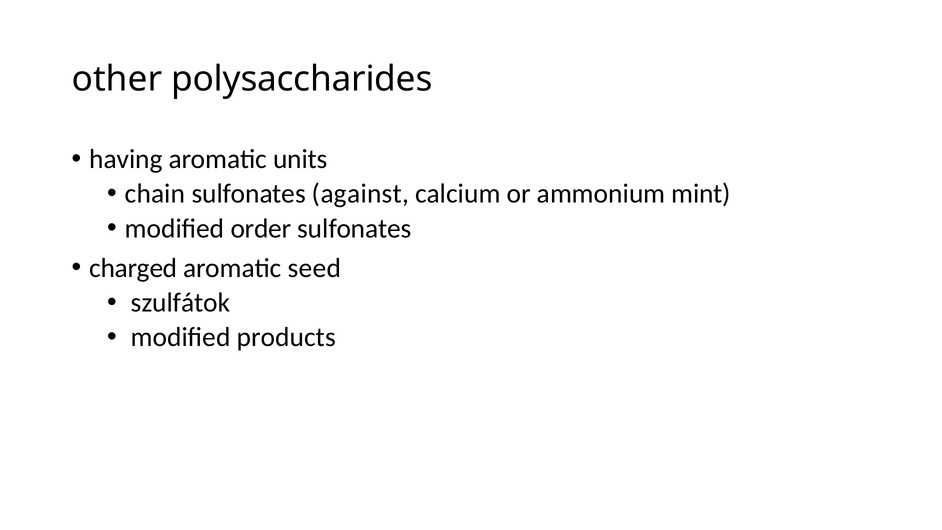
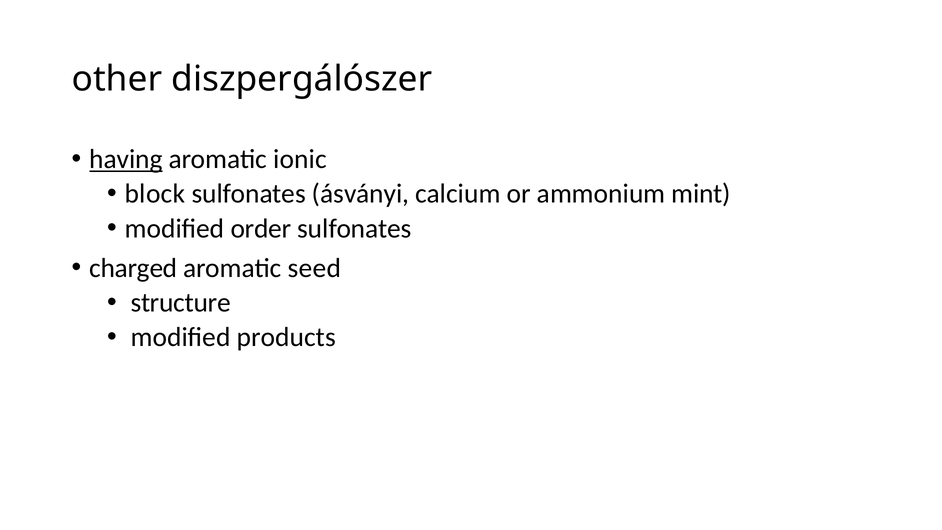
polysaccharides: polysaccharides -> diszpergálószer (302, 79)
having underline: none -> present (126, 159)
units: units -> ionic (300, 159)
chain: chain -> block (155, 194)
against: against -> ásványi (361, 194)
szulfátok: szulfátok -> structure (181, 302)
